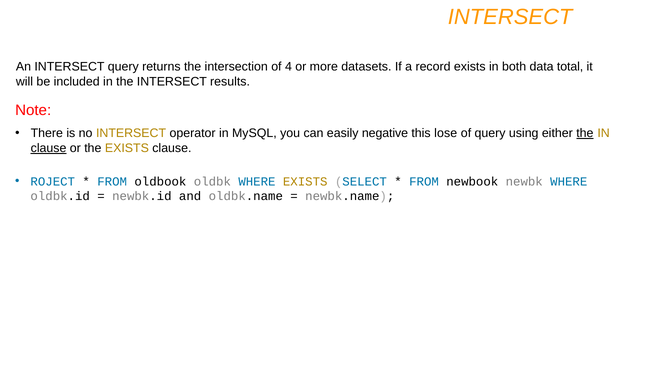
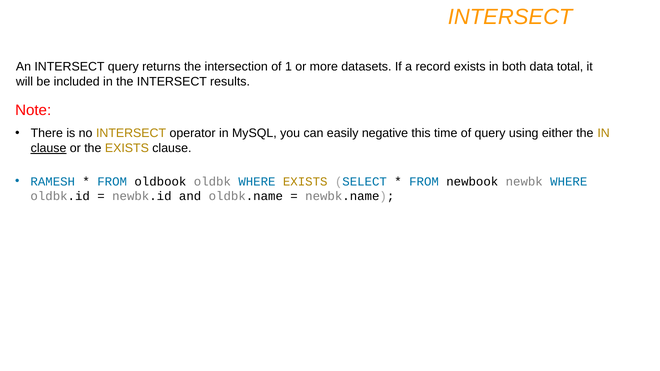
4: 4 -> 1 (288, 67)
lose: lose -> time (446, 133)
the underline: present -> none (585, 133)
ROJECT: ROJECT -> RAMESH (53, 182)
